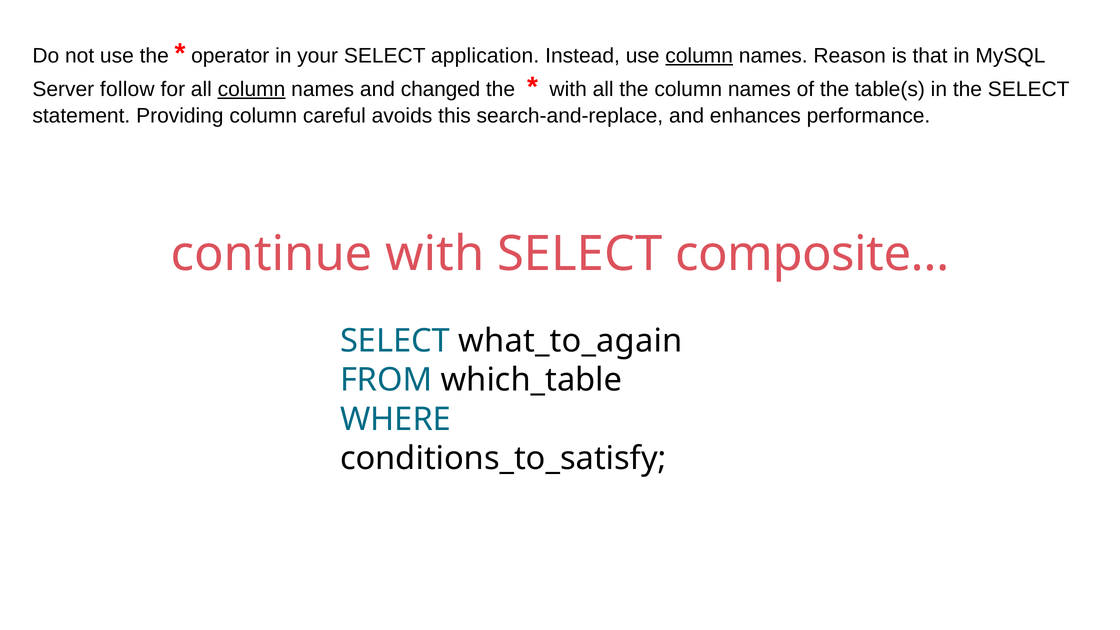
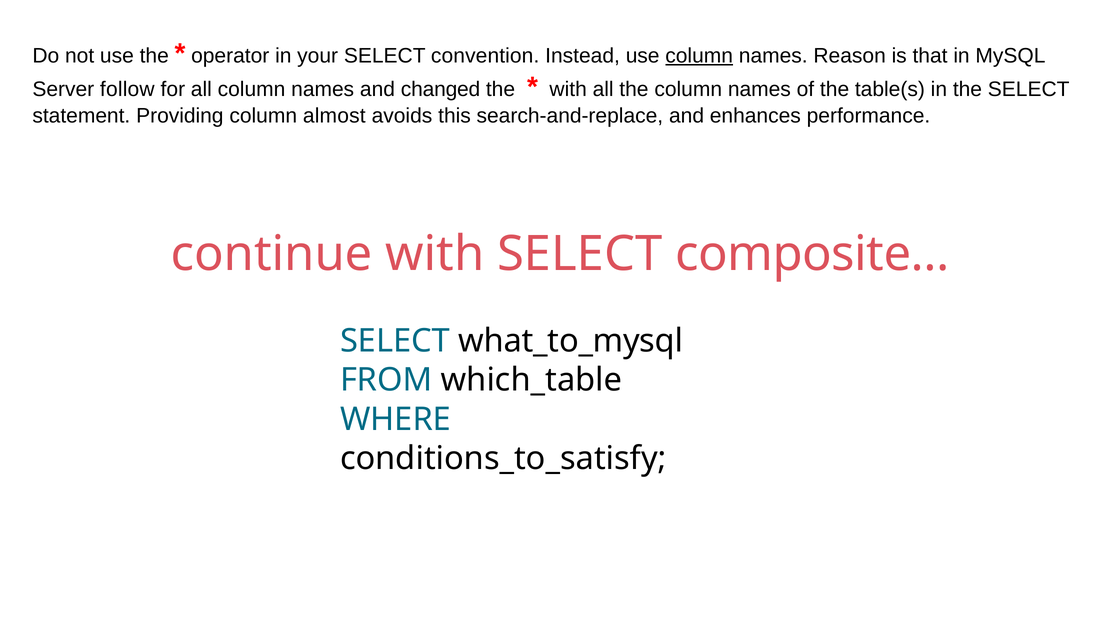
application: application -> convention (485, 56)
column underline: present -> none (252, 89)
careful: careful -> almost (334, 116)
what_to_again: what_to_again -> what_to_mysql (571, 341)
